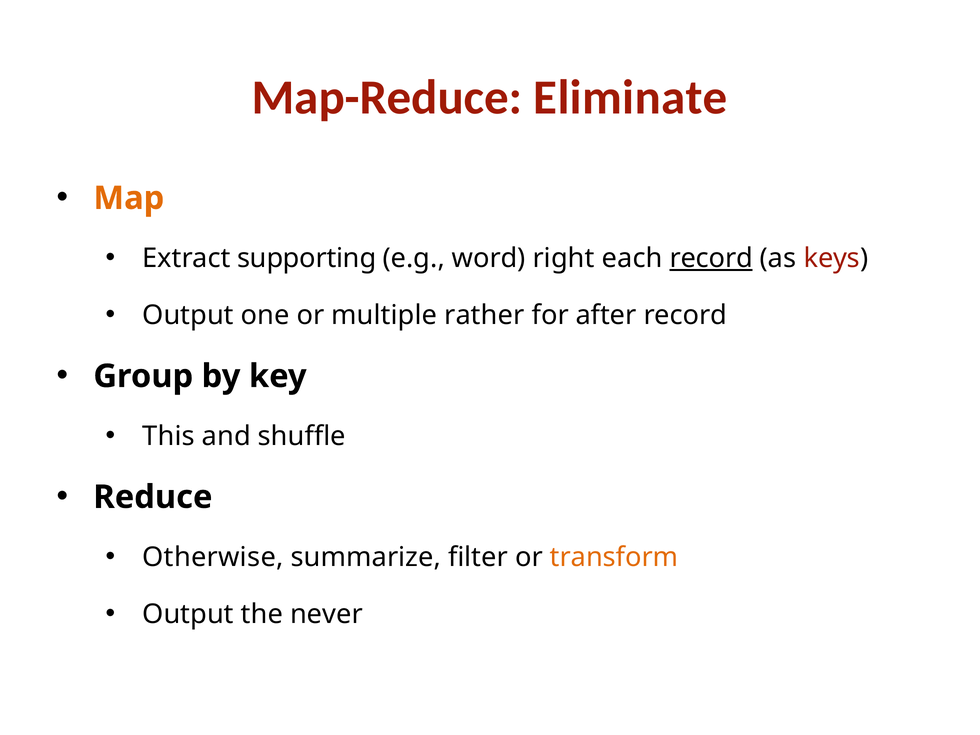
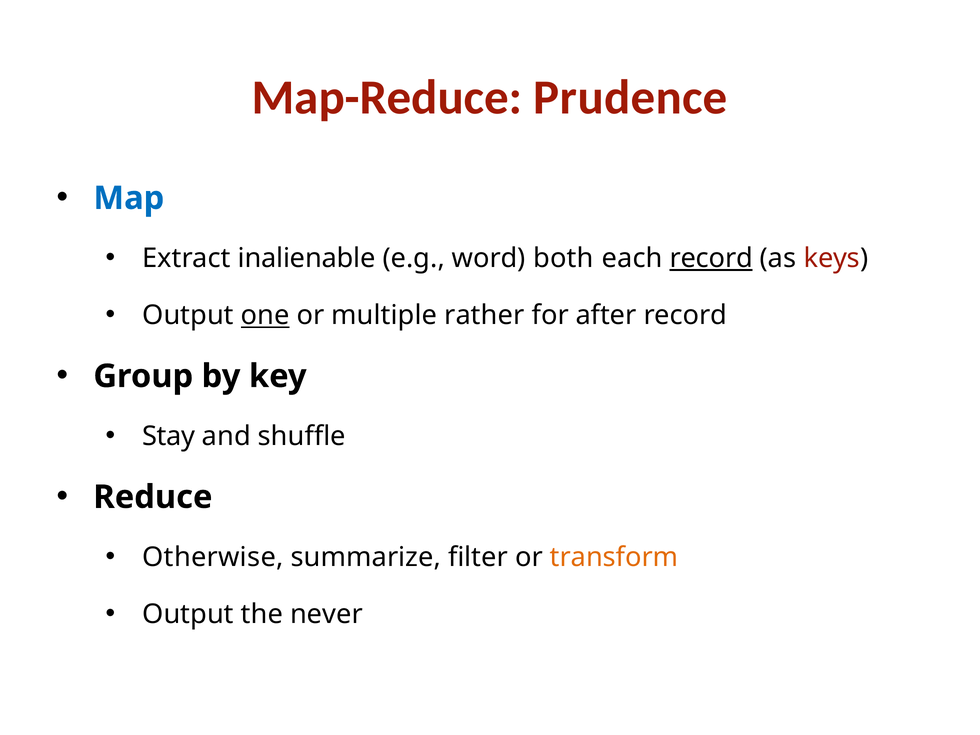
Eliminate: Eliminate -> Prudence (631, 97)
Map colour: orange -> blue (129, 198)
supporting: supporting -> inalienable (307, 258)
right: right -> both (563, 258)
one underline: none -> present (265, 315)
This: This -> Stay (169, 436)
